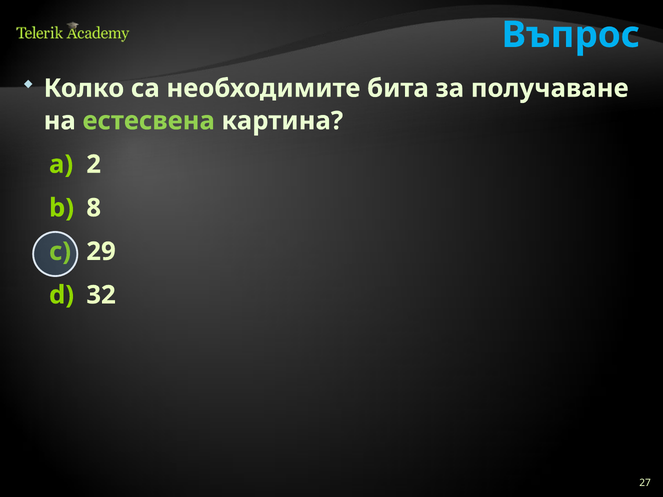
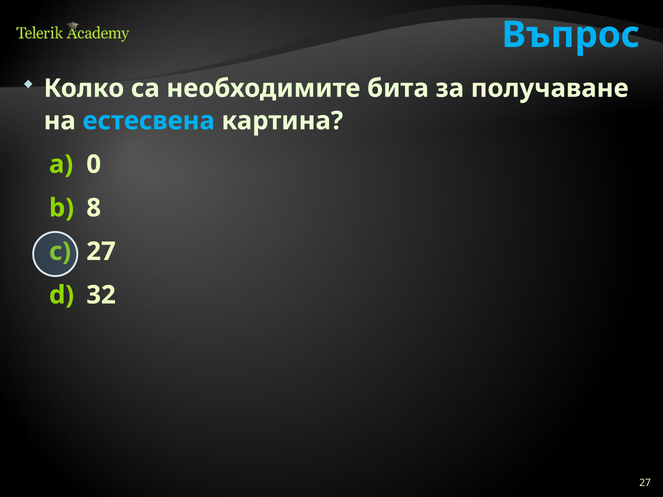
естесвена colour: light green -> light blue (149, 121)
2: 2 -> 0 (94, 164)
29: 29 -> 27 (101, 252)
